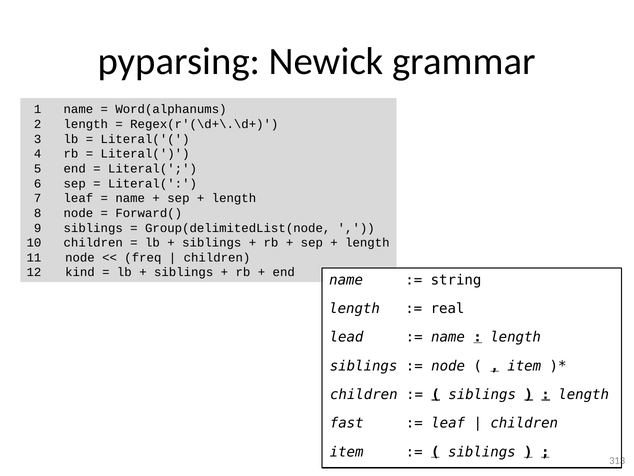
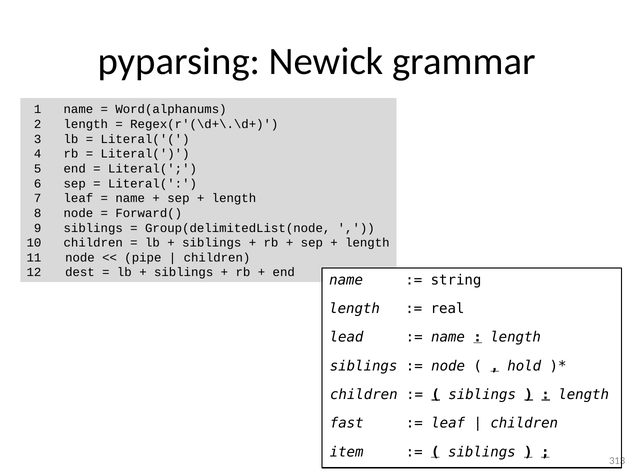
freq: freq -> pipe (143, 257)
kind: kind -> dest (80, 272)
item: item -> hold (524, 366)
